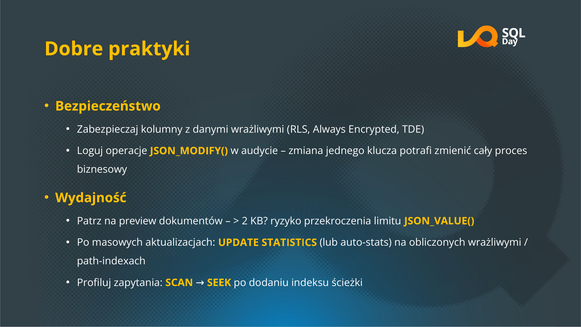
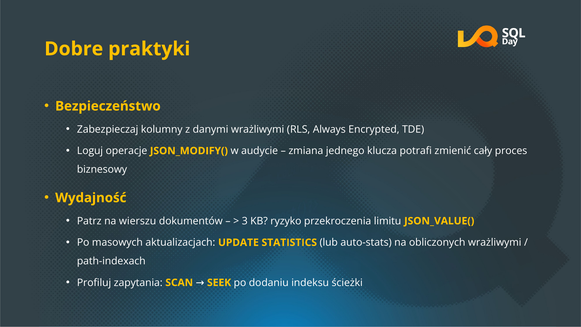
preview: preview -> wierszu (138, 221)
2: 2 -> 3 (245, 221)
